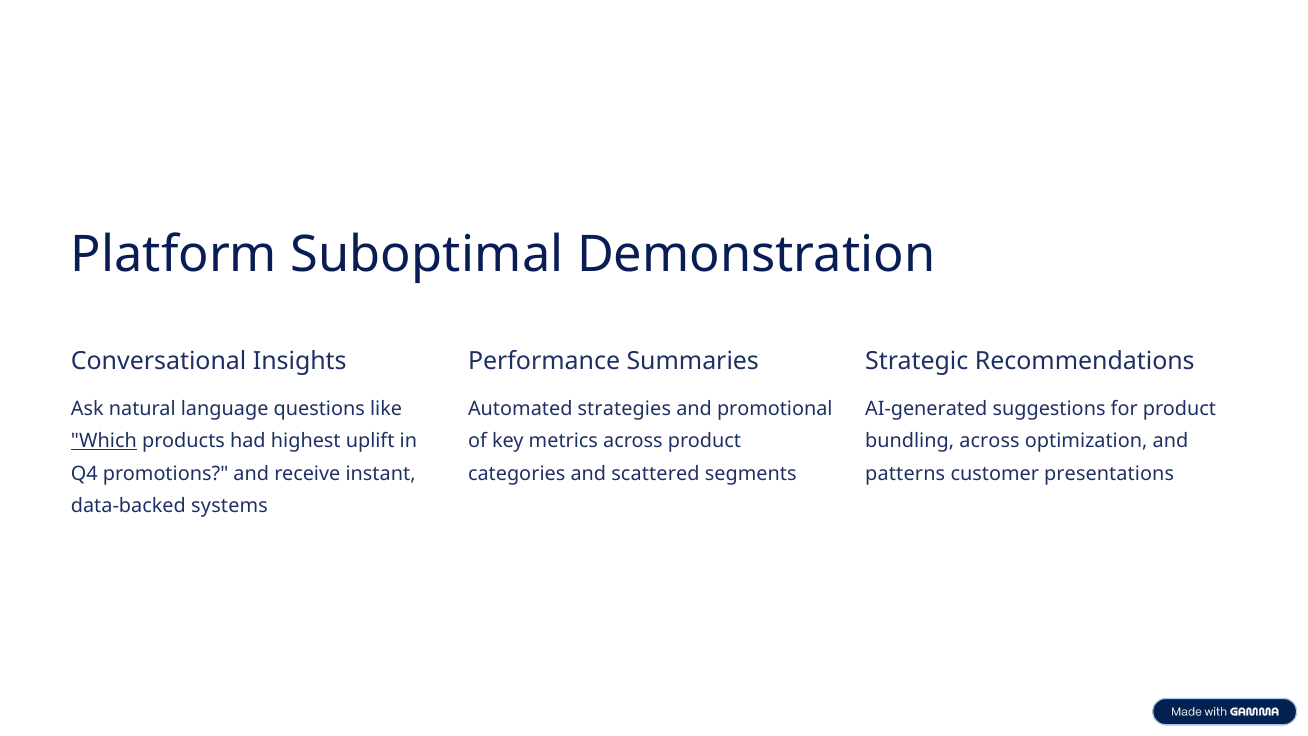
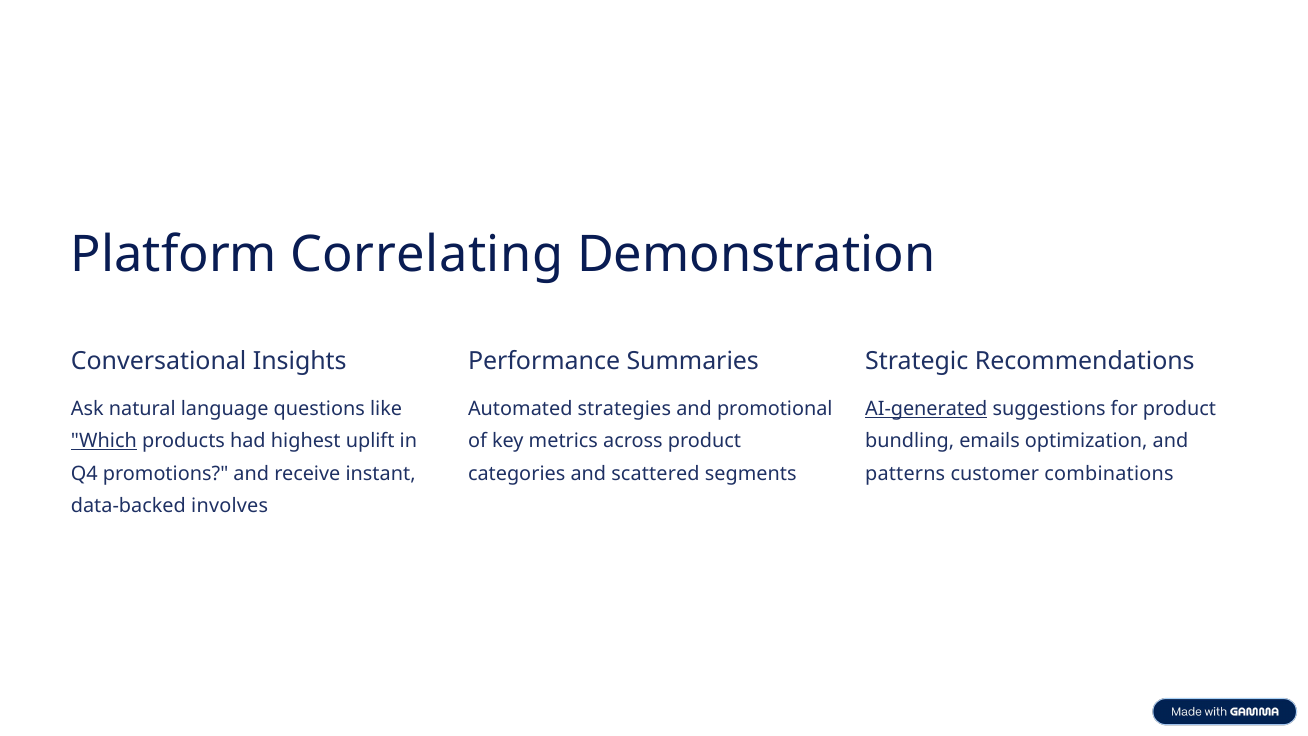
Suboptimal: Suboptimal -> Correlating (427, 255)
AI-generated underline: none -> present (926, 409)
bundling across: across -> emails (990, 441)
presentations: presentations -> combinations (1109, 473)
systems: systems -> involves (230, 506)
